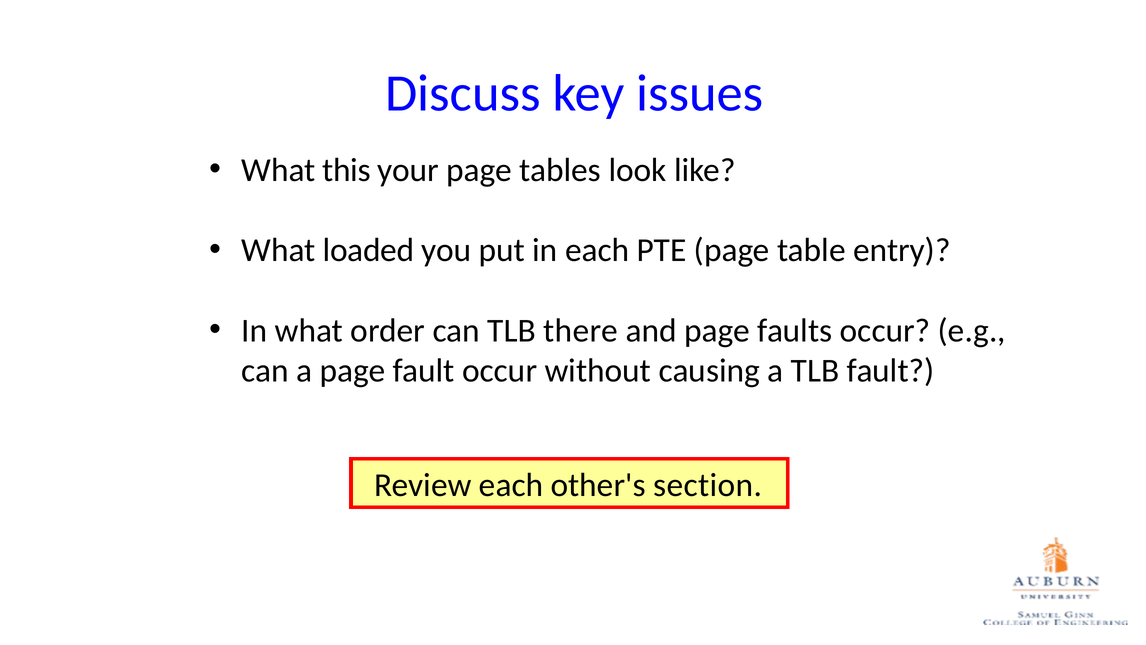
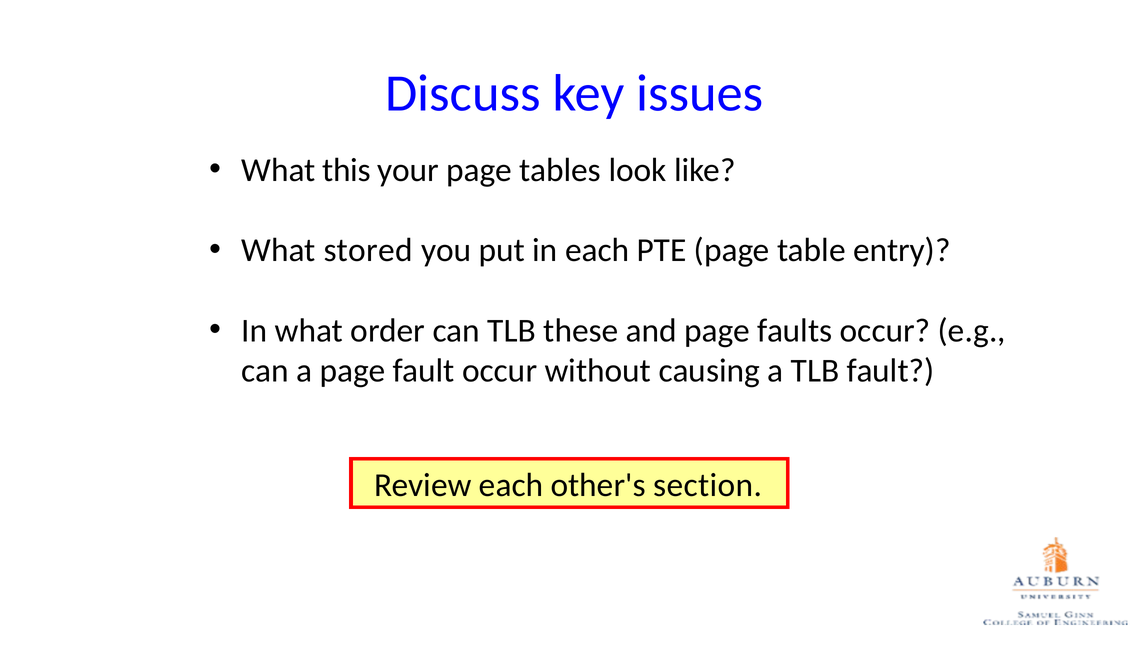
loaded: loaded -> stored (368, 250)
there: there -> these (581, 330)
